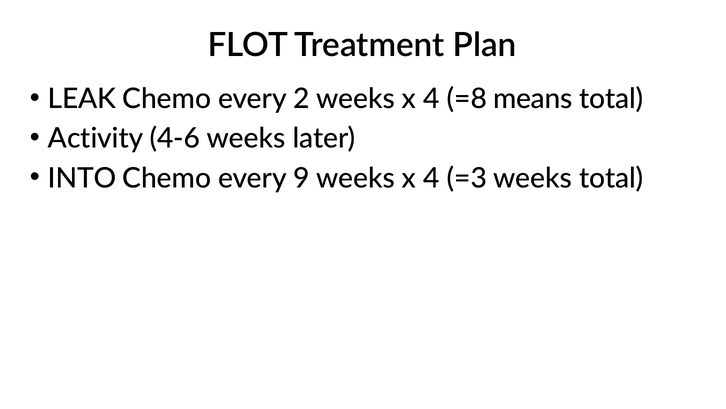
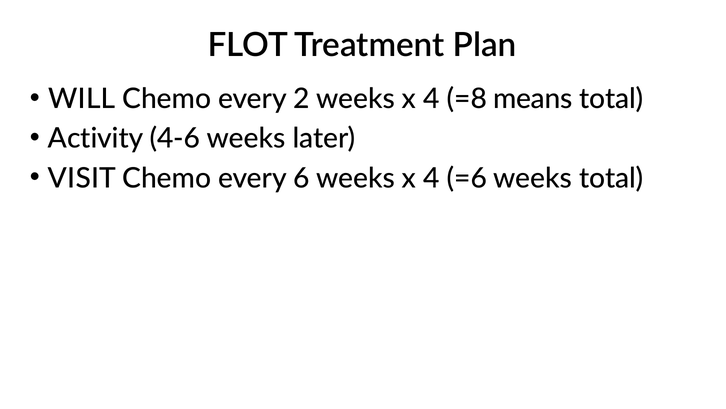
LEAK: LEAK -> WILL (82, 99)
INTO: INTO -> VISIT (82, 178)
9: 9 -> 6 (301, 178)
=3: =3 -> =6 (467, 178)
